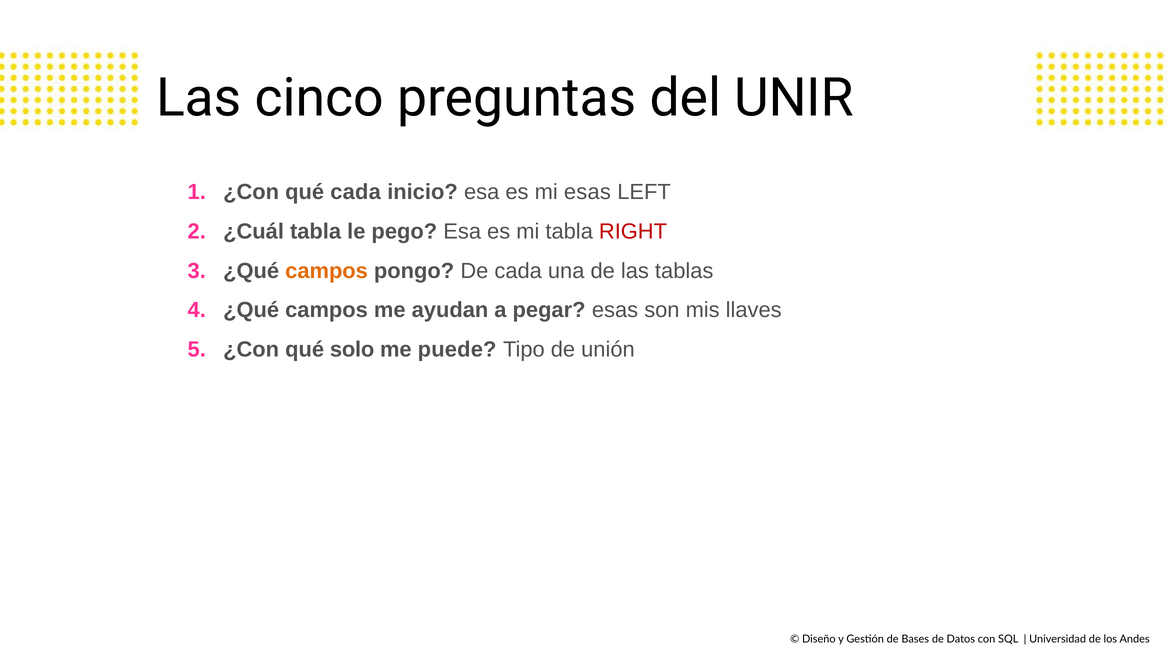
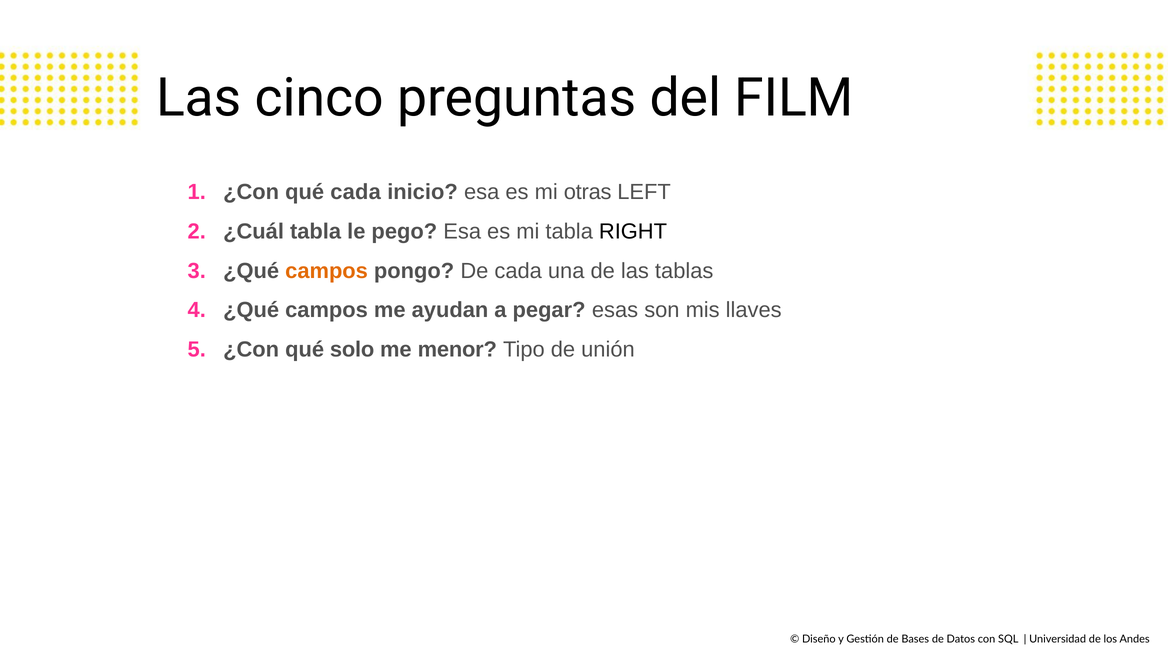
UNIR: UNIR -> FILM (794, 98)
mi esas: esas -> otras (588, 192)
RIGHT colour: red -> black (633, 231)
puede: puede -> menor (457, 350)
